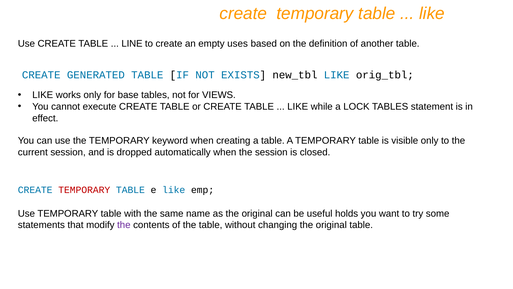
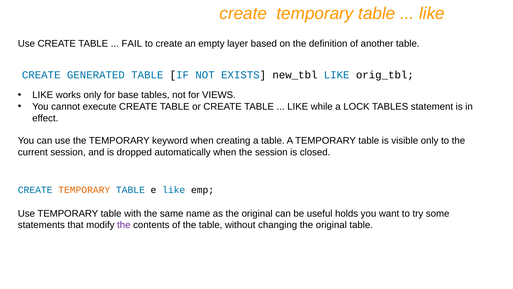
LINE: LINE -> FAIL (132, 44)
uses: uses -> layer (238, 44)
TEMPORARY colour: red -> orange (84, 190)
